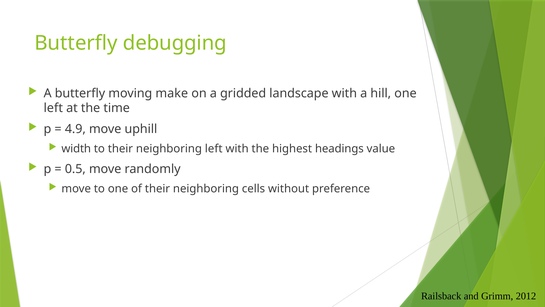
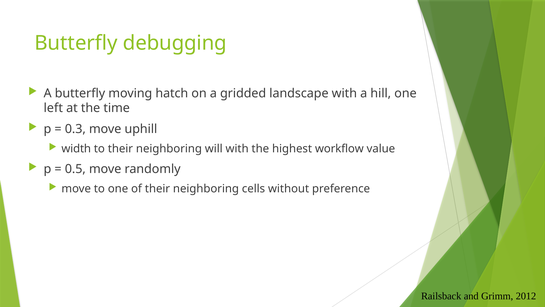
make: make -> hatch (172, 93)
4.9: 4.9 -> 0.3 (75, 129)
neighboring left: left -> will (214, 149)
headings: headings -> workflow (339, 149)
